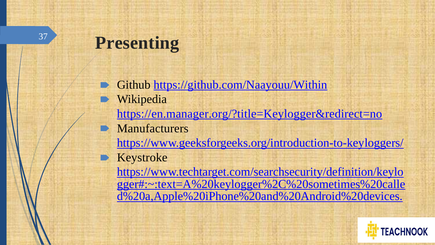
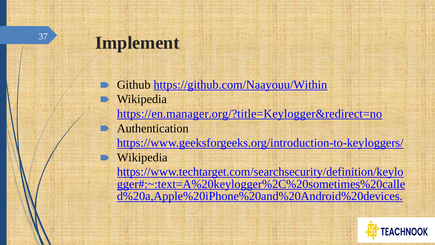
Presenting: Presenting -> Implement (137, 43)
Manufacturers: Manufacturers -> Authentication (153, 128)
Keystroke: Keystroke -> Wikipedia (142, 157)
